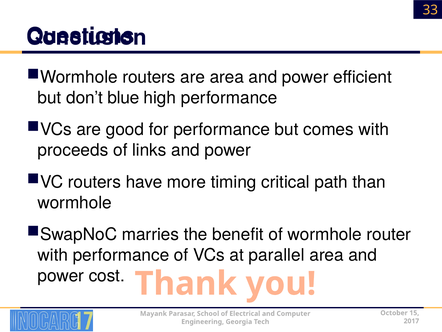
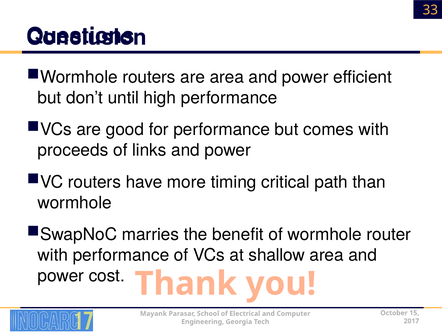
blue: blue -> until (123, 98)
parallel: parallel -> shallow (277, 255)
